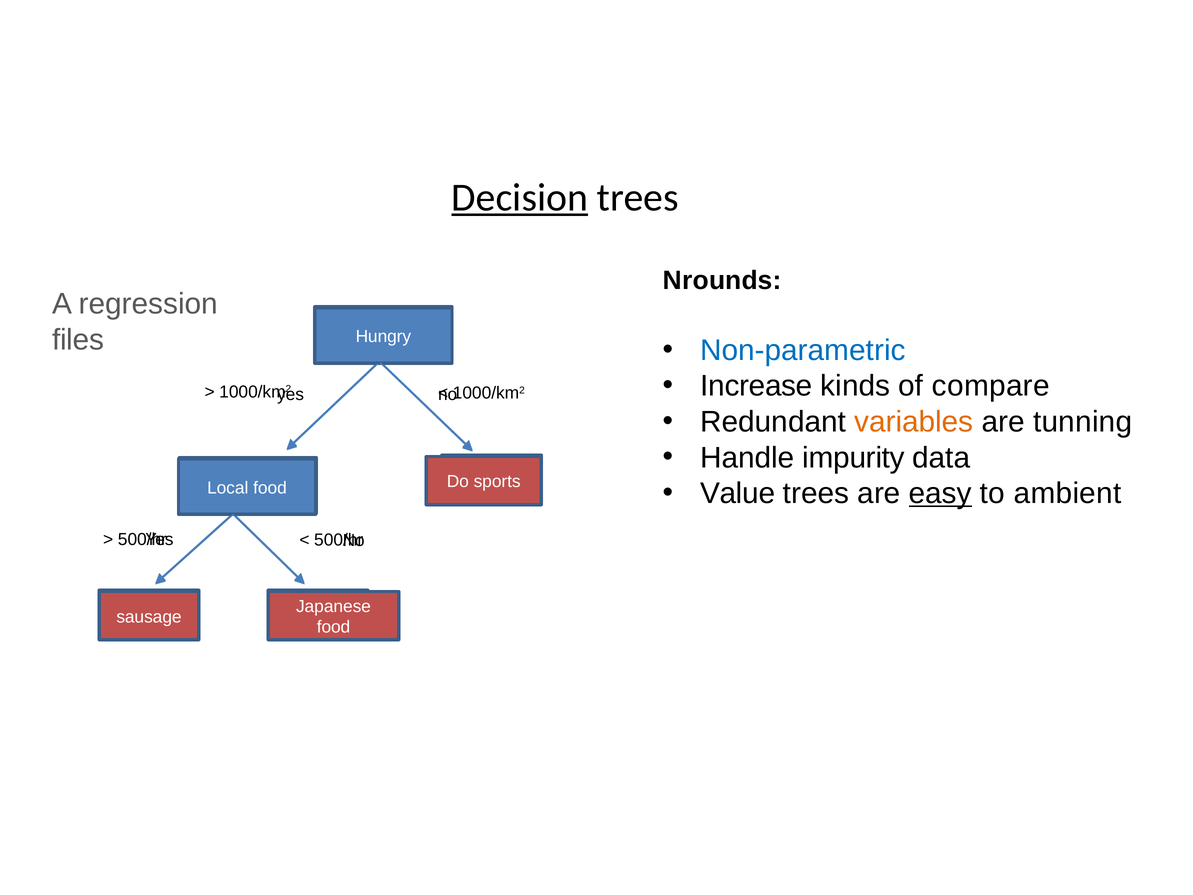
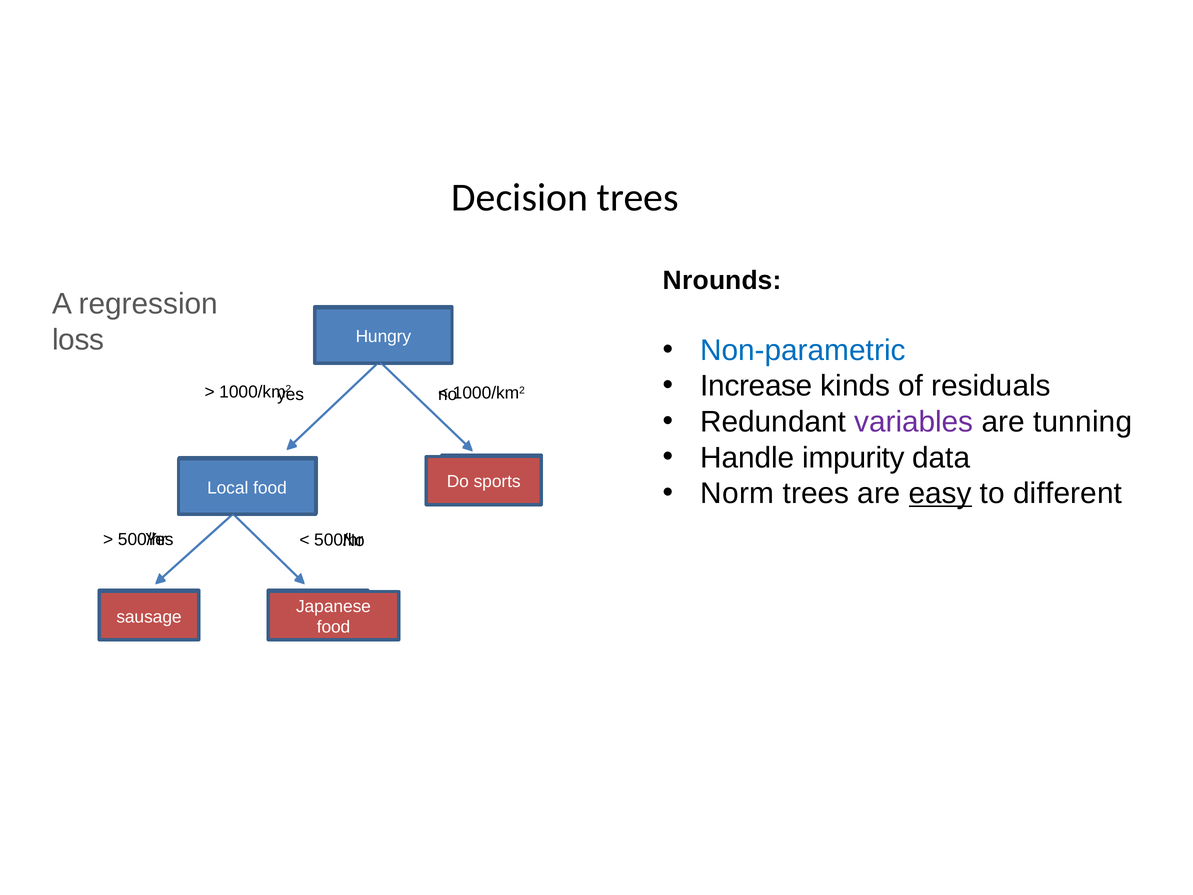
Decision underline: present -> none (520, 197)
files: files -> loss (78, 340)
compare: compare -> residuals (991, 386)
variables colour: orange -> purple (914, 422)
Value: Value -> Norm (737, 493)
ambient: ambient -> different (1068, 493)
